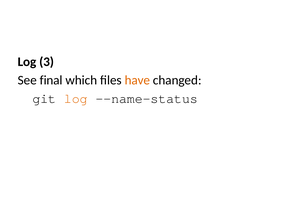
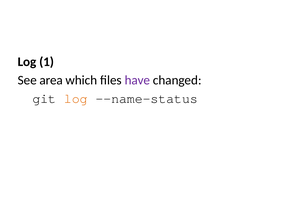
3: 3 -> 1 (47, 62)
final: final -> area (51, 80)
have colour: orange -> purple (137, 80)
